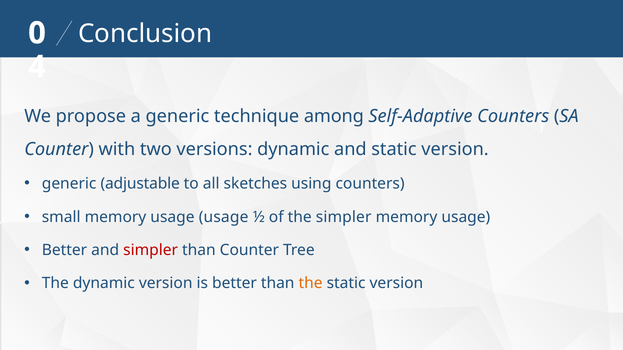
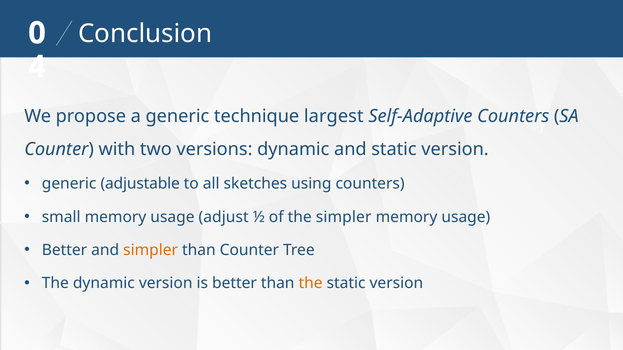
among: among -> largest (334, 117)
usage usage: usage -> adjust (224, 217)
simpler colour: red -> orange (151, 250)
